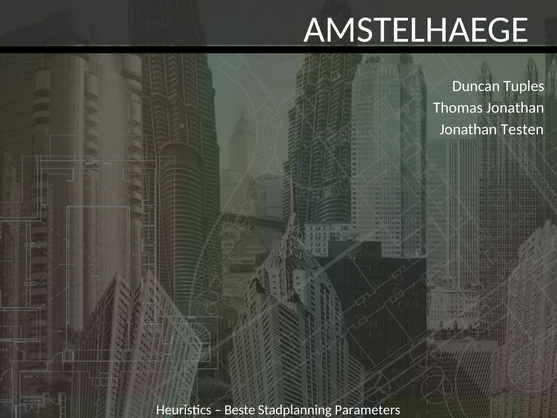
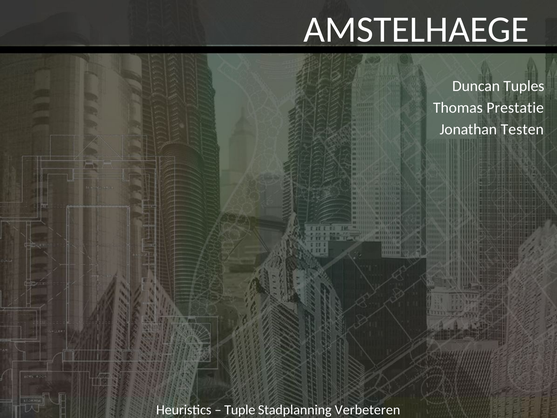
Thomas Jonathan: Jonathan -> Prestatie (515, 108)
Beste: Beste -> Tuple (240, 410)
Parameters: Parameters -> Verbeteren (368, 410)
